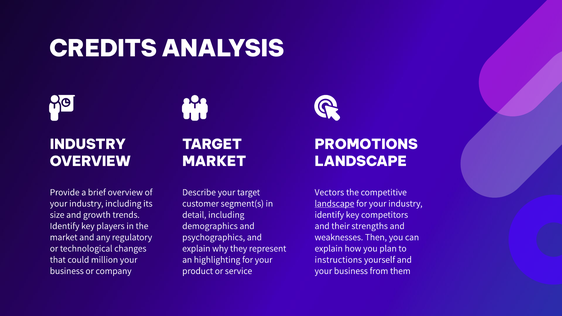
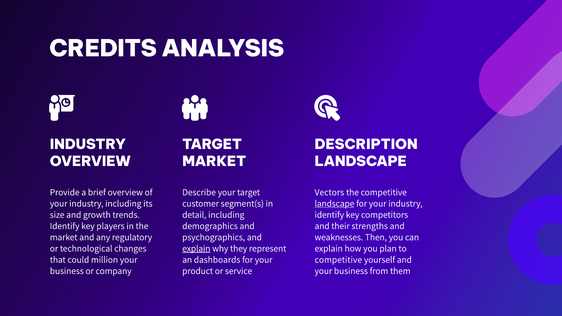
PROMOTIONS: PROMOTIONS -> DESCRIPTION (366, 145)
explain underline: none -> present (196, 249)
highlighting: highlighting -> dashboards (217, 260)
instructions: instructions -> competitive (338, 260)
